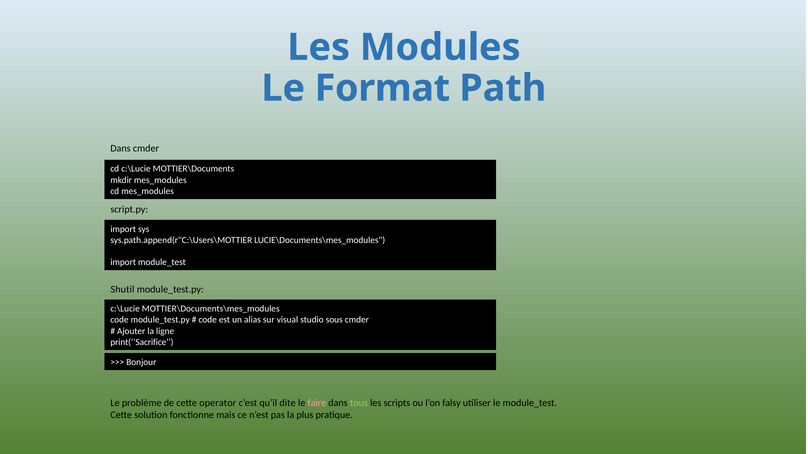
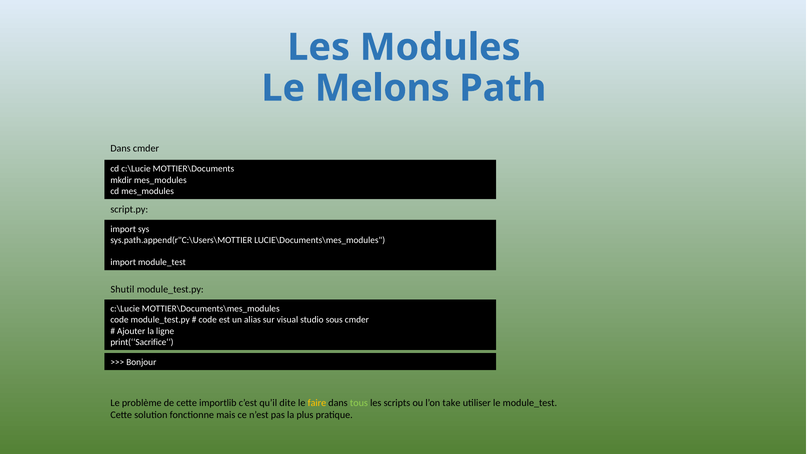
Format: Format -> Melons (382, 88)
operator: operator -> importlib (218, 403)
faire colour: pink -> yellow (317, 403)
falsy: falsy -> take (451, 403)
